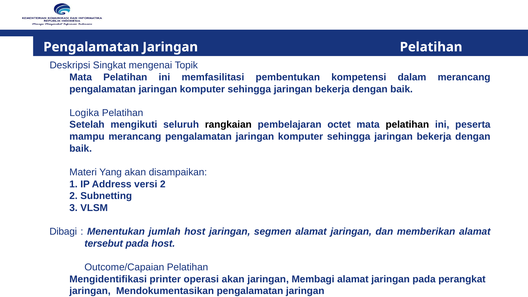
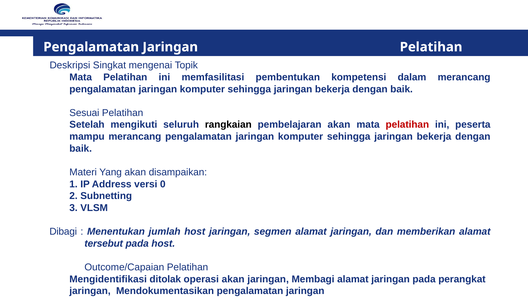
Logika: Logika -> Sesuai (84, 113)
pembelajaran octet: octet -> akan (339, 125)
pelatihan colour: black -> red (407, 125)
versi 2: 2 -> 0 (163, 184)
printer: printer -> ditolak (165, 279)
